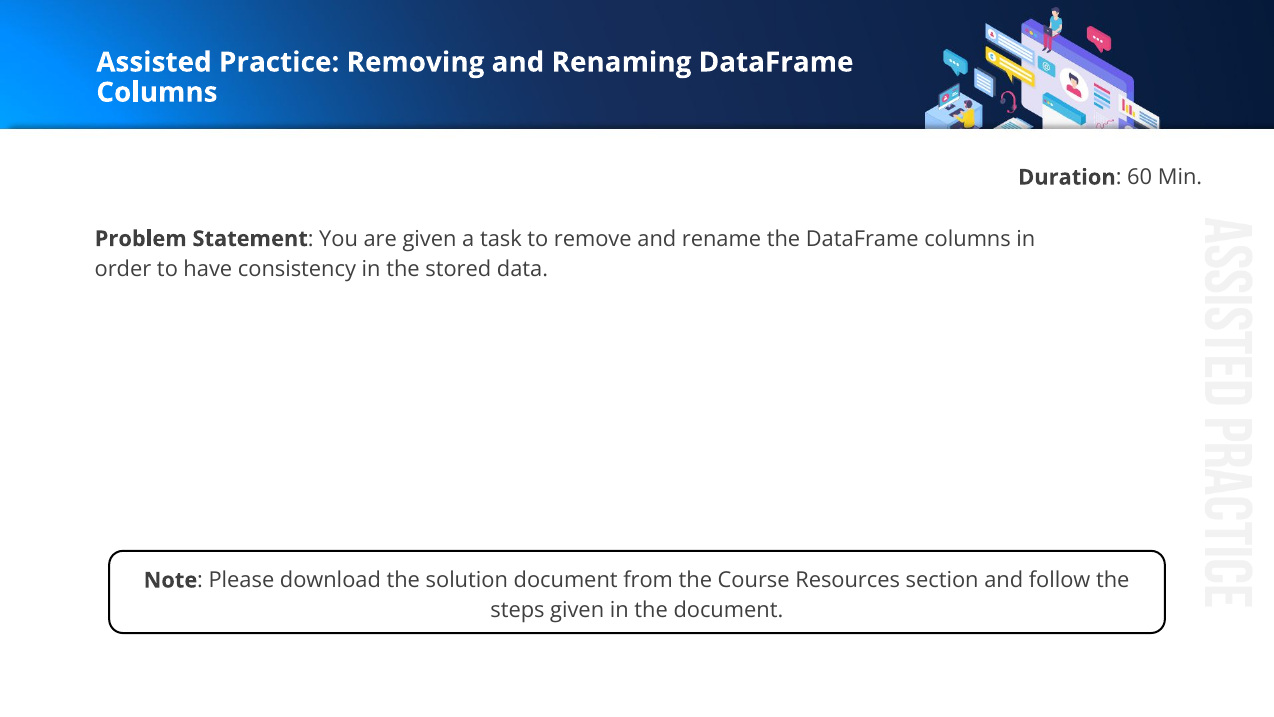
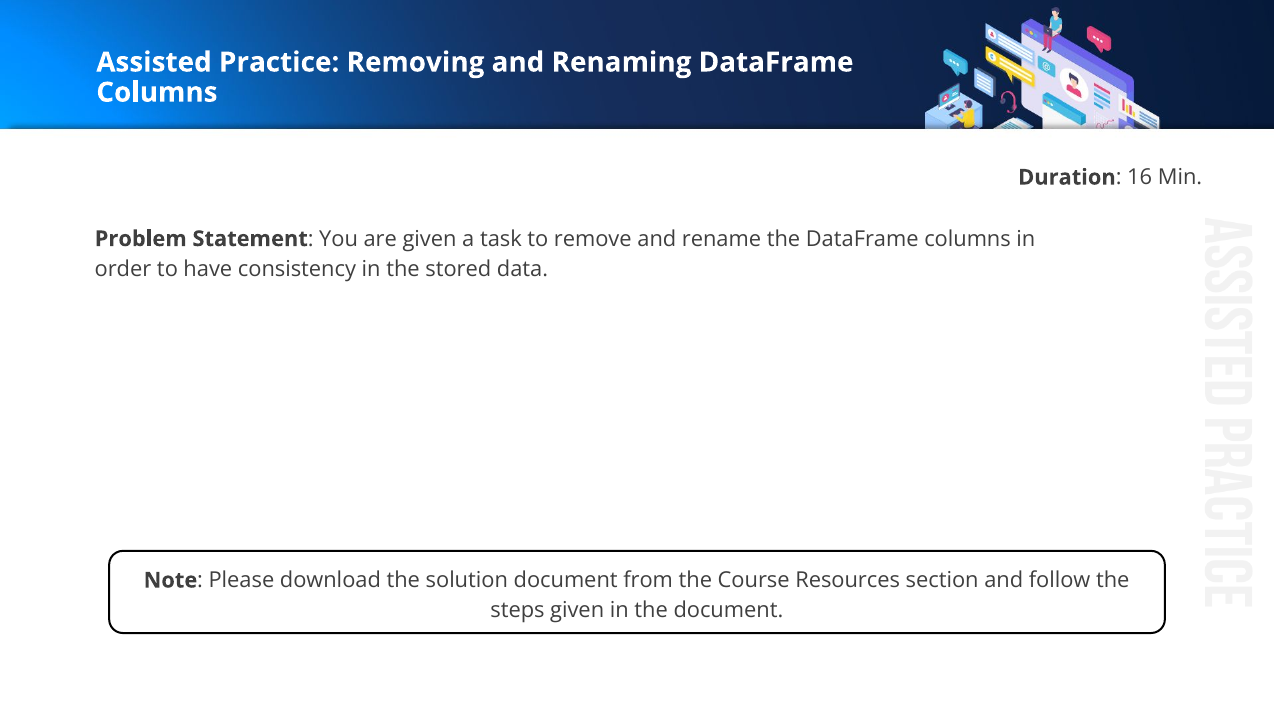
60: 60 -> 16 (1140, 177)
